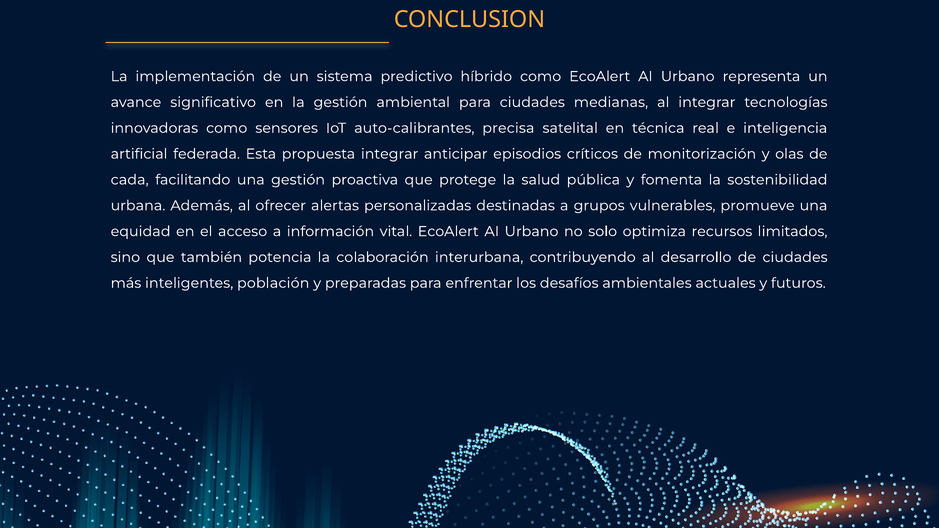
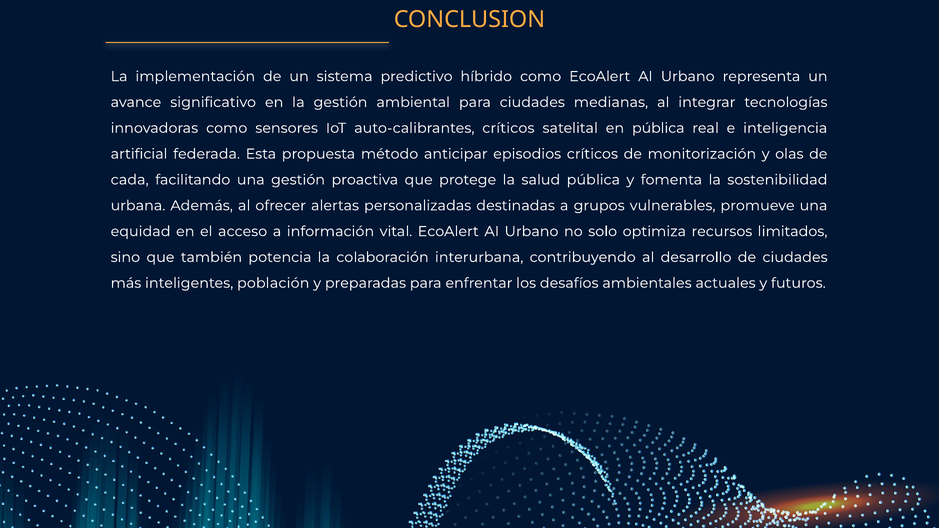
auto-calibrantes precisa: precisa -> críticos (508, 128)
en técnica: técnica -> pública (658, 128)
propuesta integrar: integrar -> método (390, 154)
